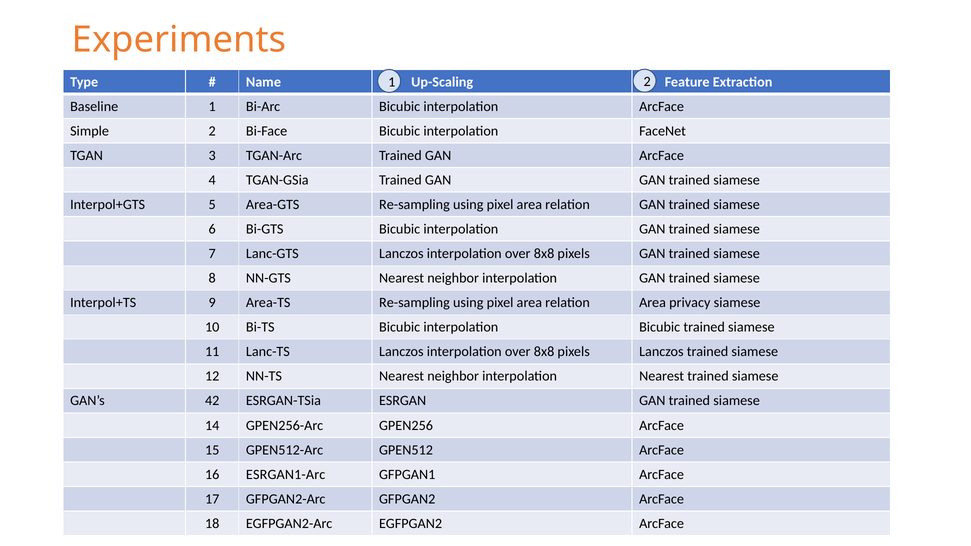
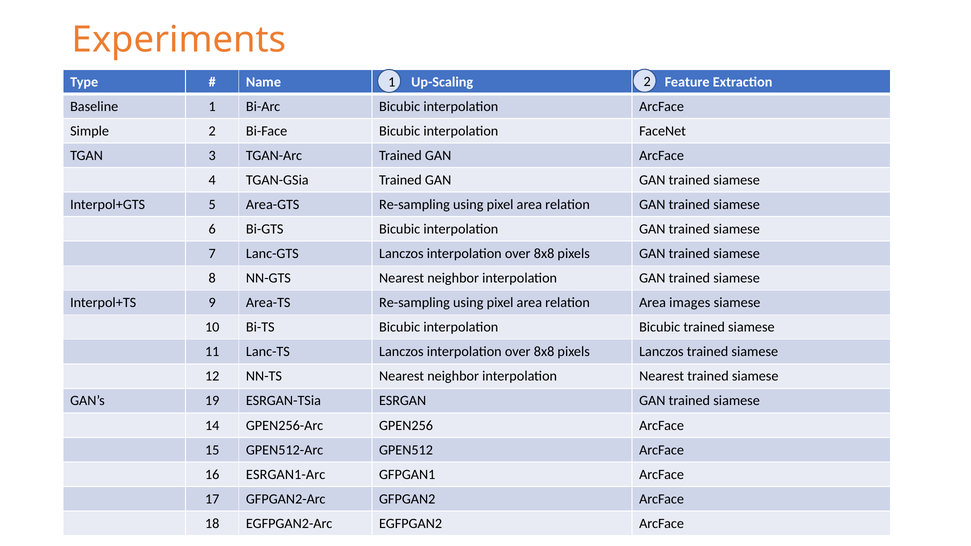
privacy: privacy -> images (690, 303)
42: 42 -> 19 (212, 401)
